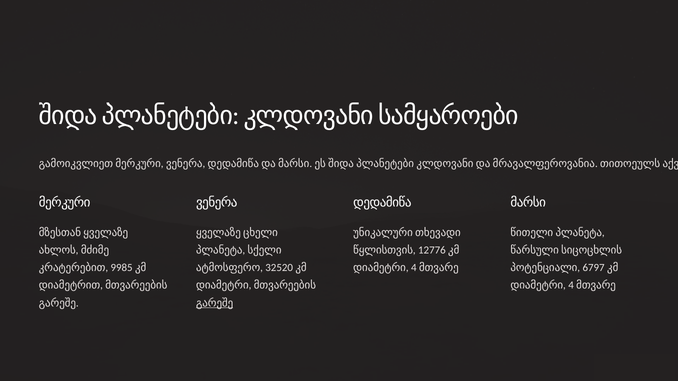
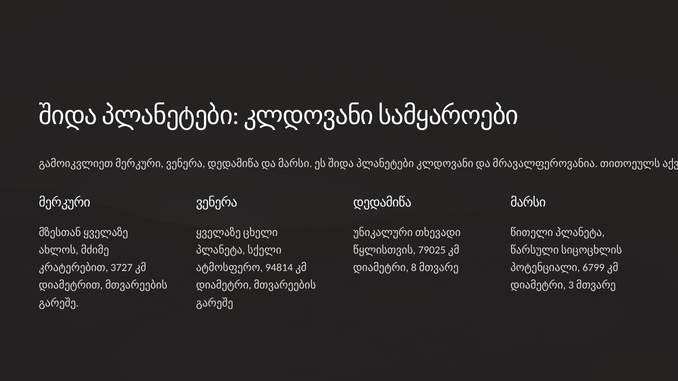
12776: 12776 -> 79025 (432, 250)
9985: 9985 -> 3727 (122, 268)
32520: 32520 -> 94814 (279, 268)
4: 4 -> 8 (414, 268)
6797: 6797 -> 6799 (594, 268)
4: 4 -> 3 (571, 286)
გარეშე underline: present -> none (215, 303)
